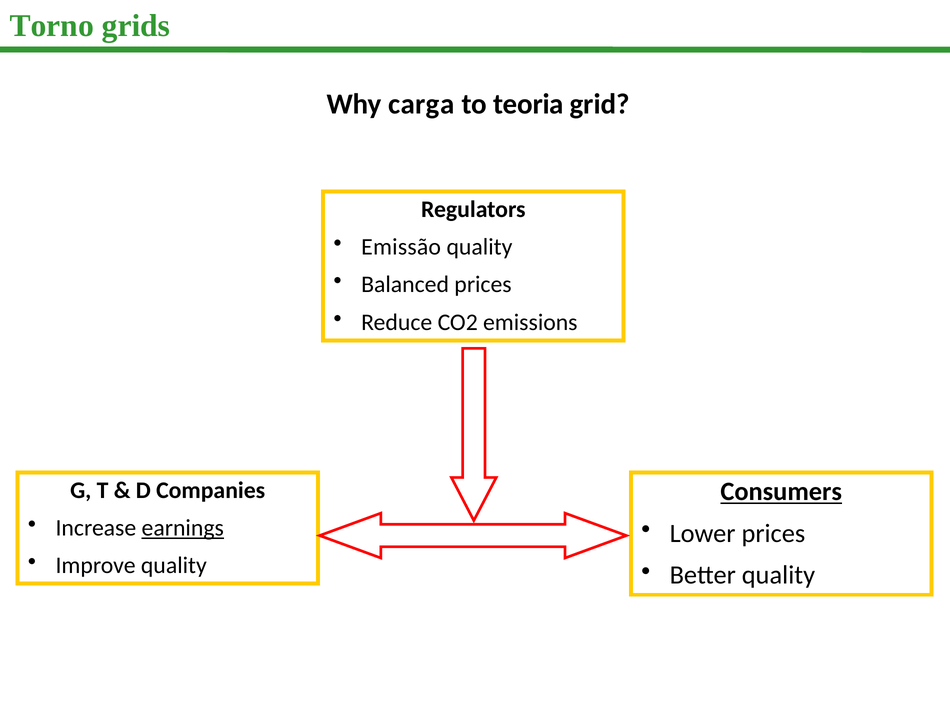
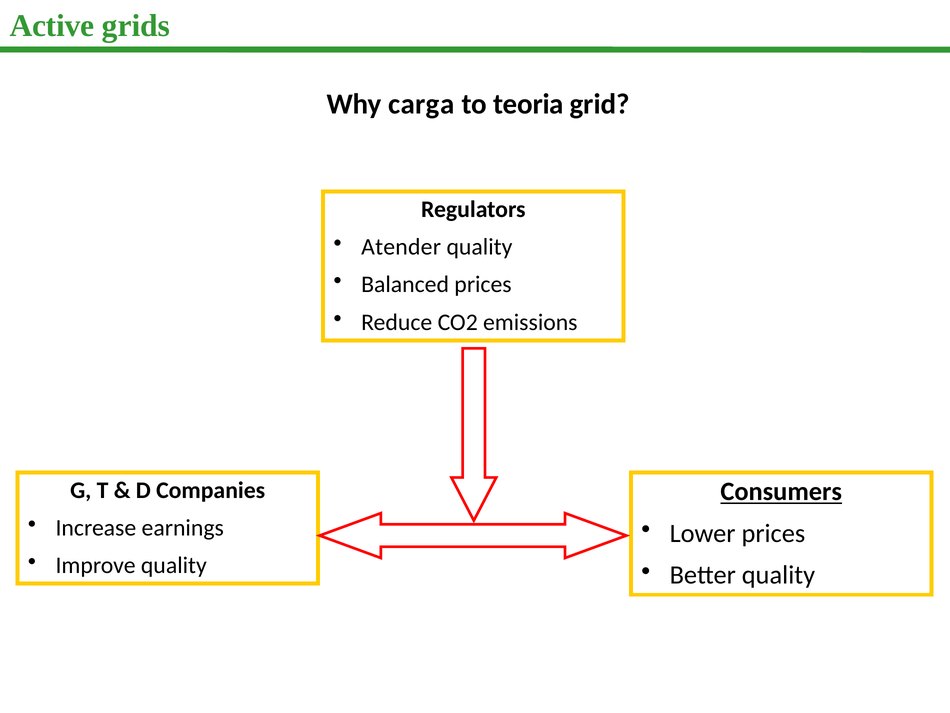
Torno: Torno -> Active (52, 26)
Emissão: Emissão -> Atender (401, 247)
earnings underline: present -> none (183, 528)
